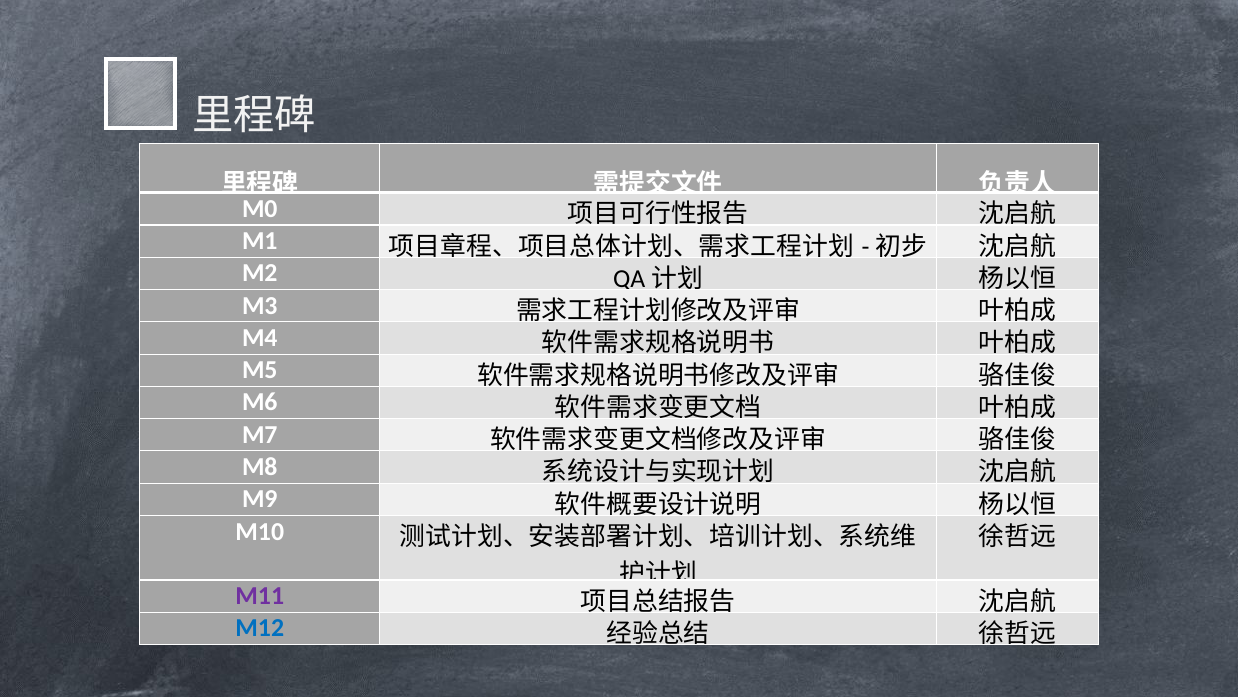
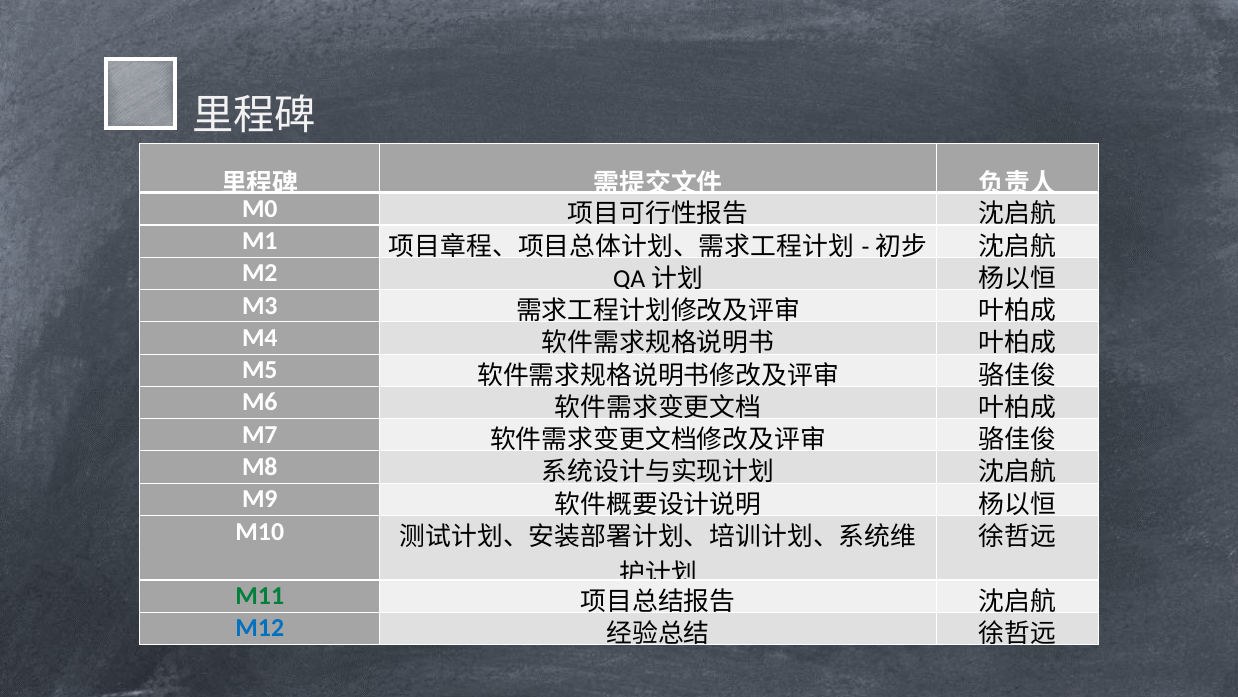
M11 colour: purple -> green (260, 596)
